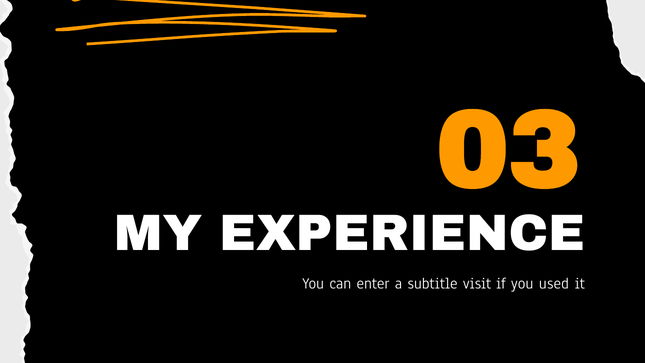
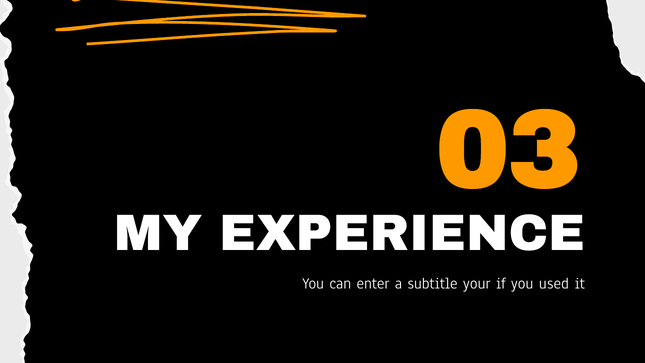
visit: visit -> your (477, 283)
